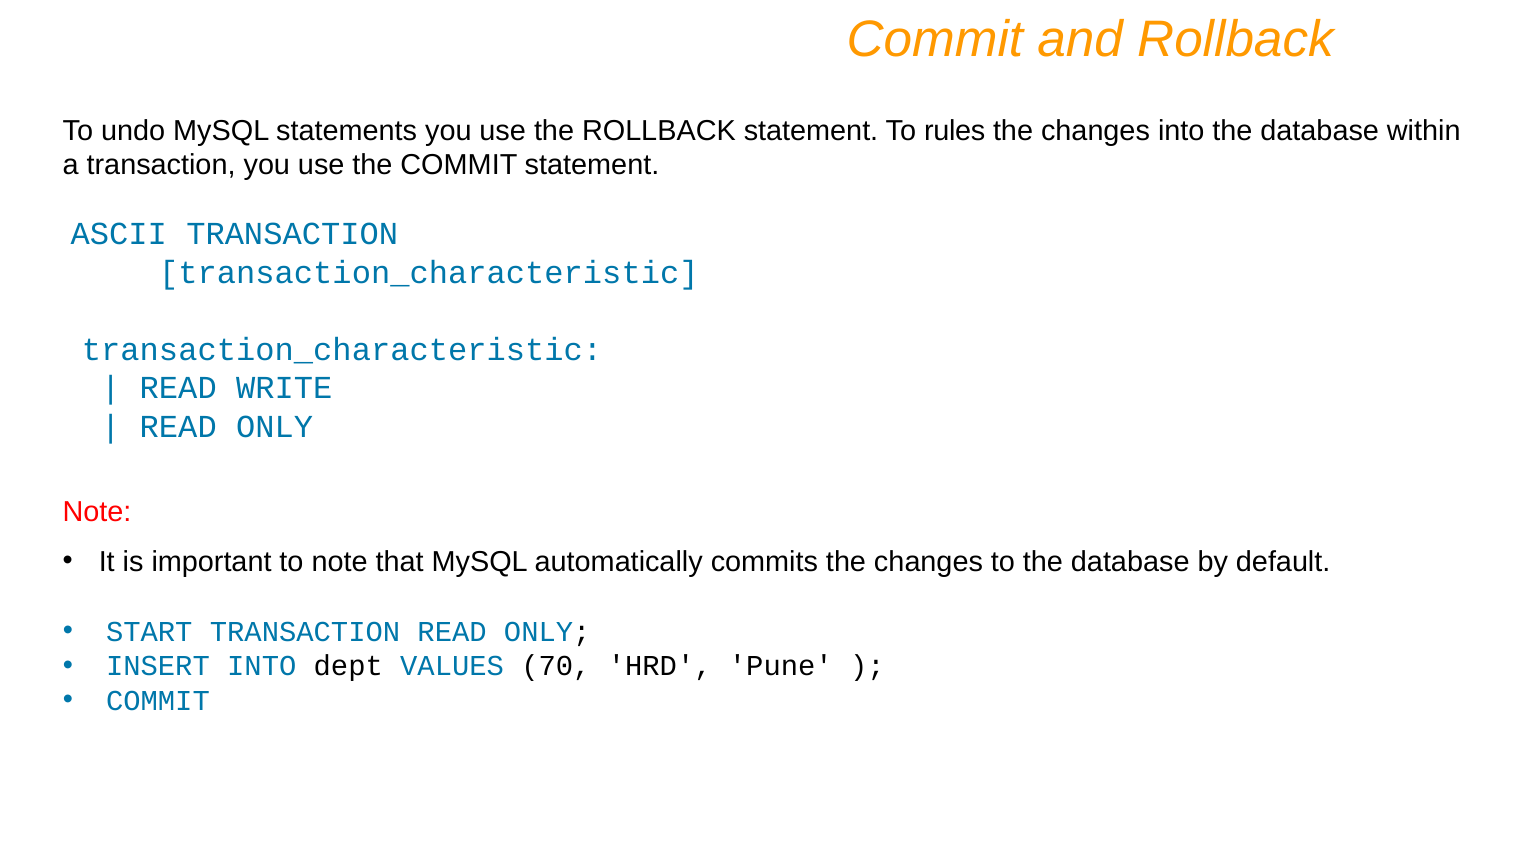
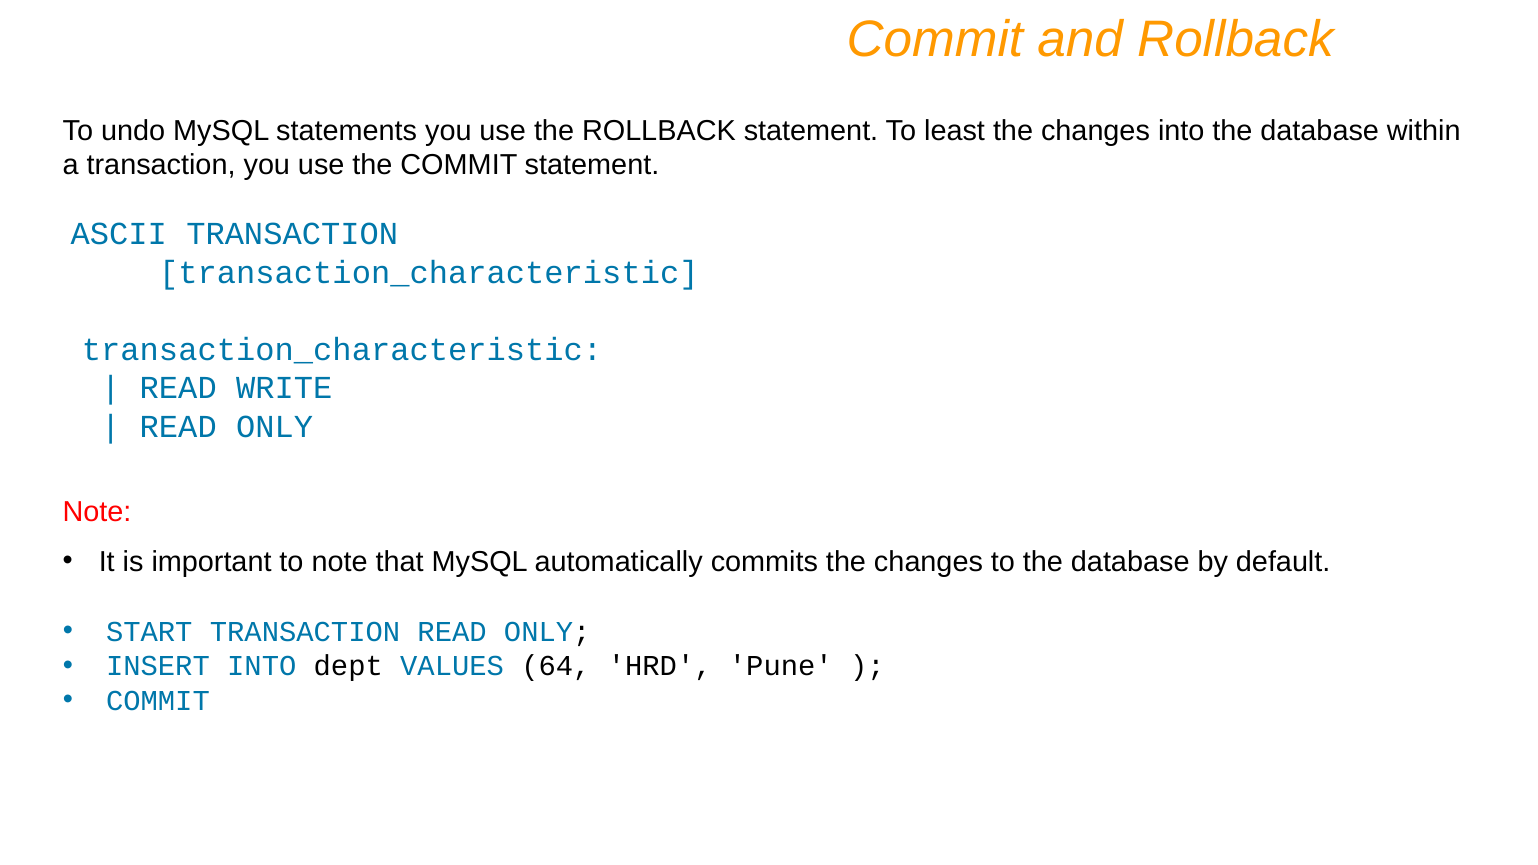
rules: rules -> least (955, 131)
70: 70 -> 64 (556, 666)
